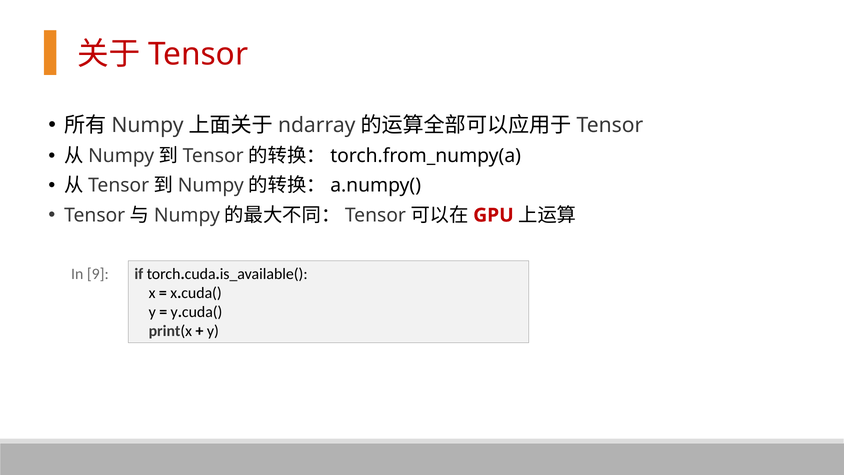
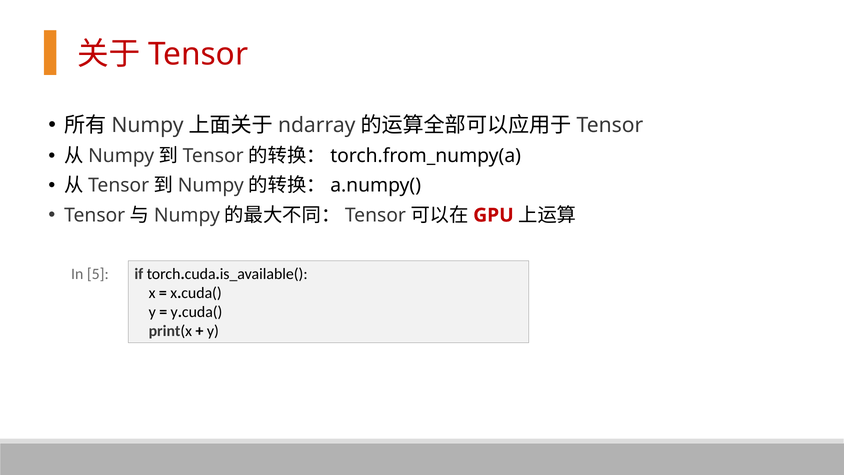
9: 9 -> 5 (98, 274)
